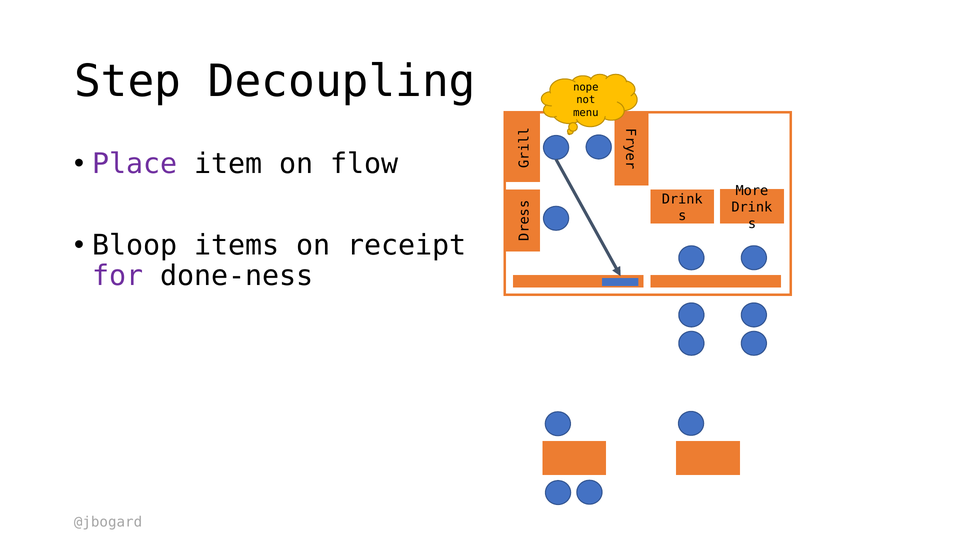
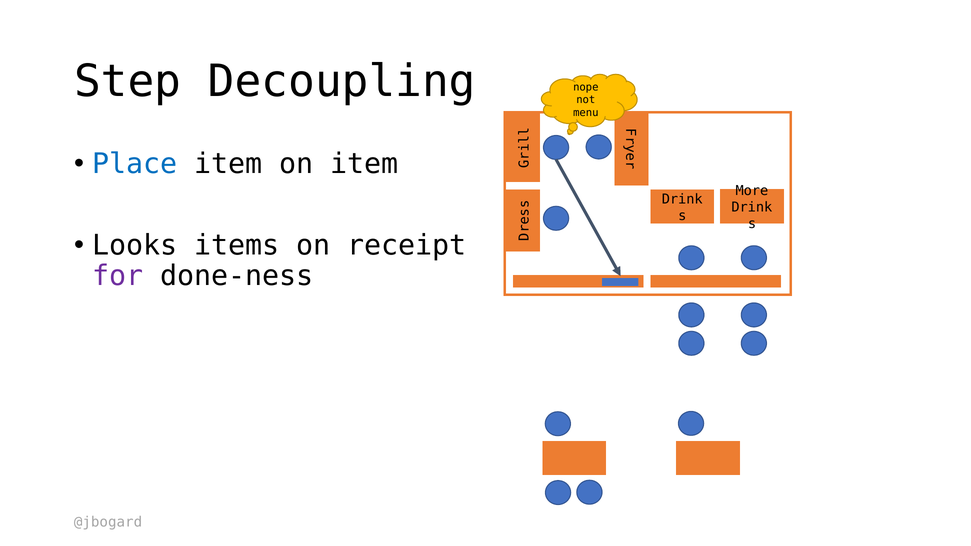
Place colour: purple -> blue (135, 164)
on flow: flow -> item (364, 164)
Bloop: Bloop -> Looks (135, 245)
